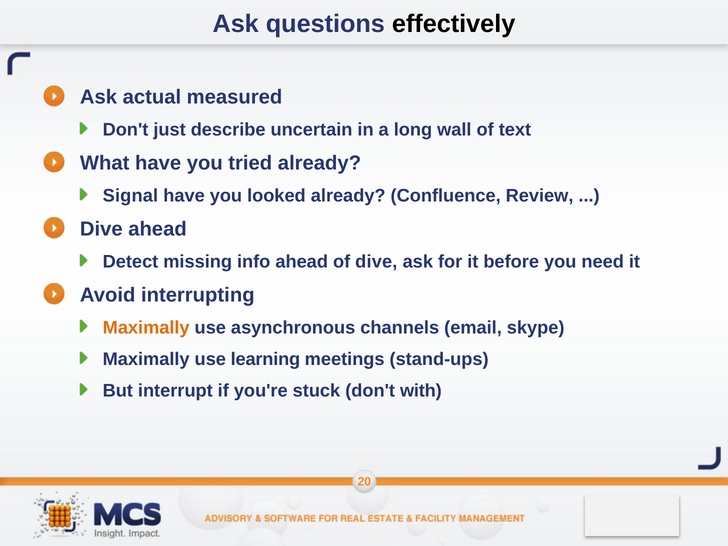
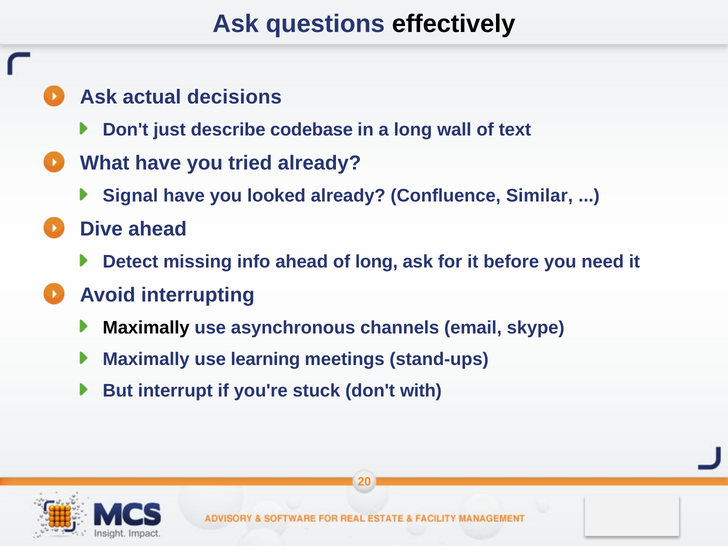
measured: measured -> decisions (234, 97)
uncertain: uncertain -> codebase (312, 130)
Review: Review -> Similar (539, 196)
of dive: dive -> long (377, 262)
Maximally colour: orange -> black (146, 328)
